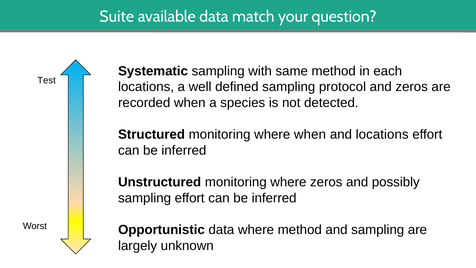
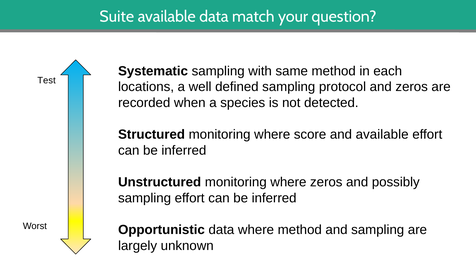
where when: when -> score (310, 134)
and locations: locations -> available (382, 134)
